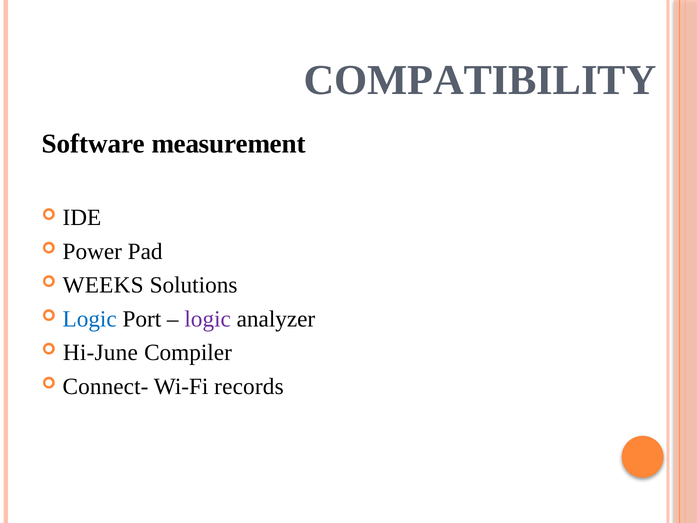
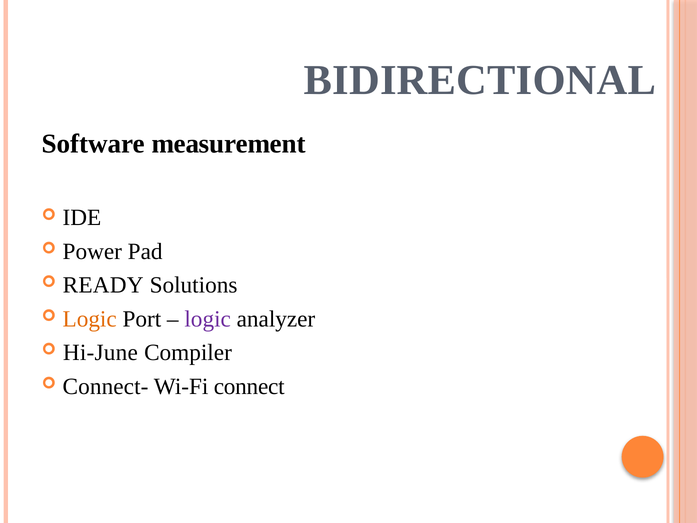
COMPATIBILITY: COMPATIBILITY -> BIDIRECTIONAL (480, 80)
WEEKS: WEEKS -> READY (103, 285)
Logic colour: blue -> orange (90, 319)
records: records -> connect (249, 386)
